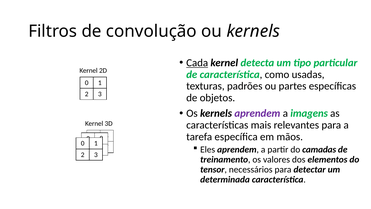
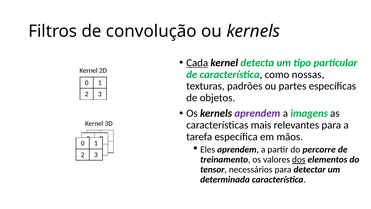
usadas: usadas -> nossas (308, 74)
camadas: camadas -> percorre (319, 149)
dos underline: none -> present (299, 159)
